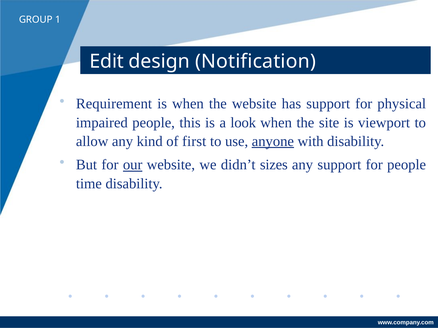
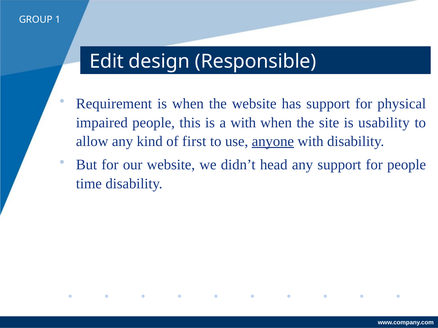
Notification: Notification -> Responsible (256, 62)
a look: look -> with (243, 123)
viewport: viewport -> usability (384, 123)
our underline: present -> none (133, 165)
sizes: sizes -> head (274, 165)
